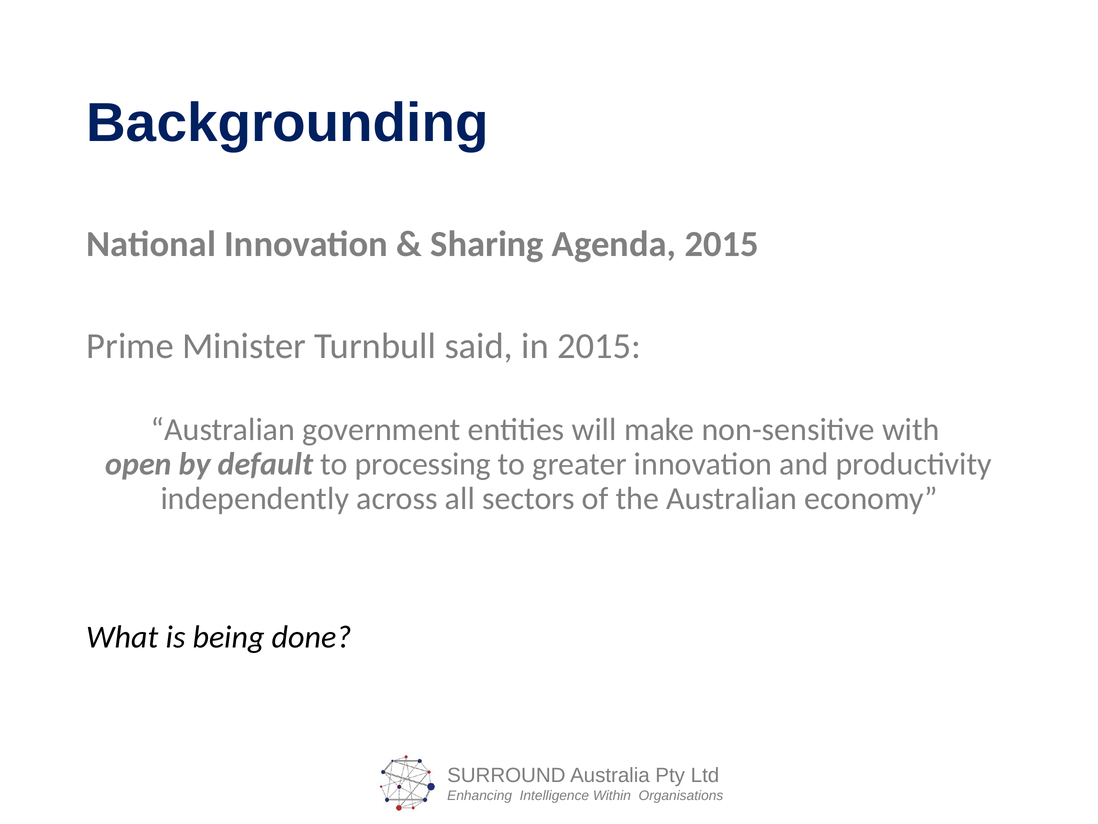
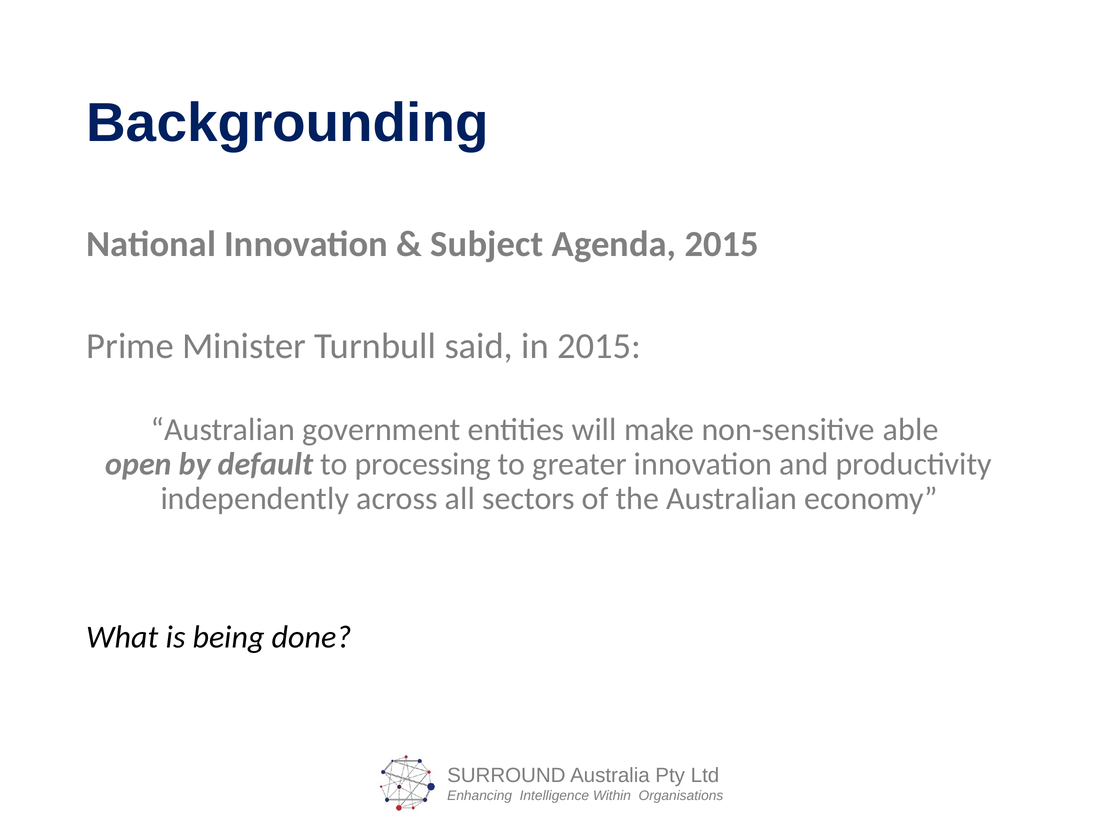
Sharing: Sharing -> Subject (487, 244)
with: with -> able (911, 429)
